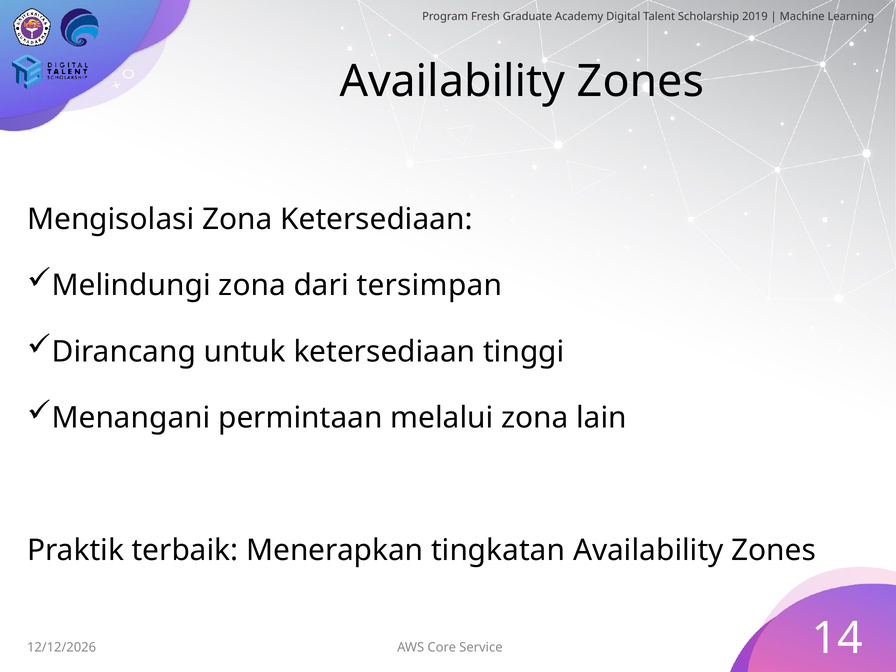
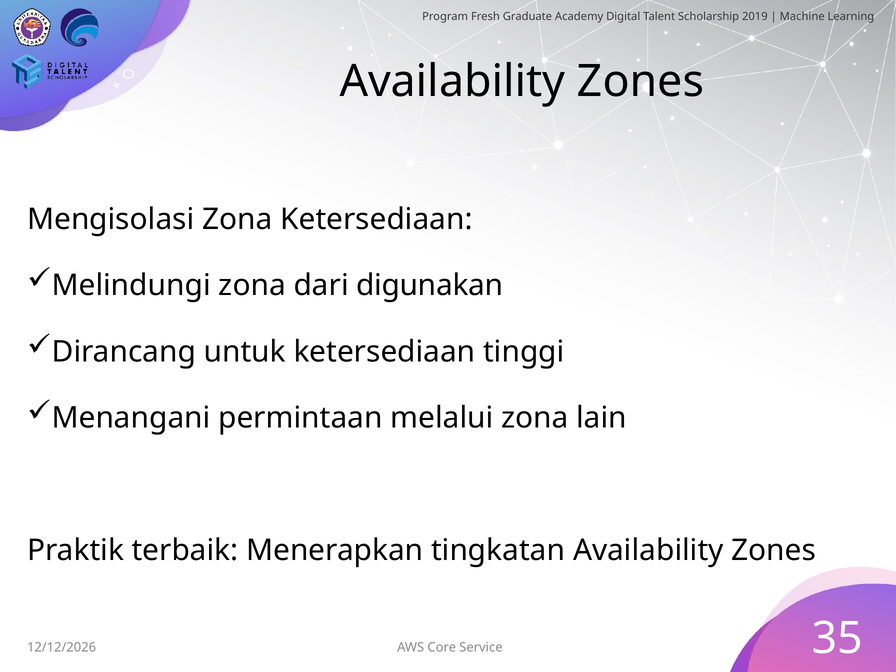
tersimpan: tersimpan -> digunakan (430, 285)
14: 14 -> 35 (837, 638)
